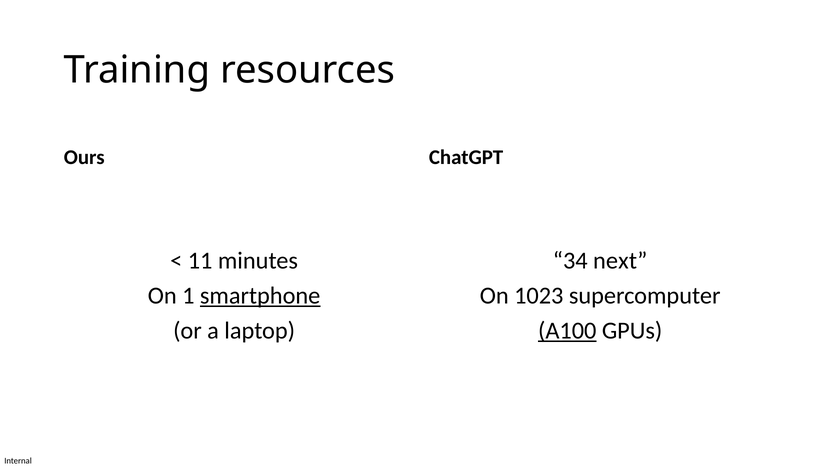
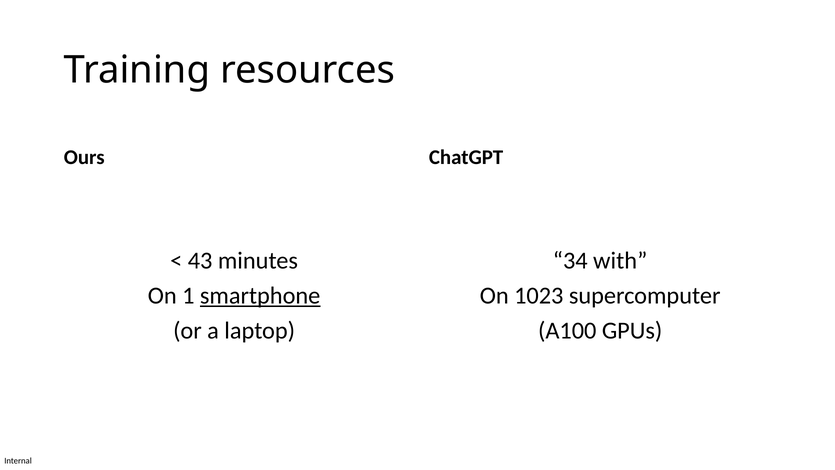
11: 11 -> 43 (200, 261)
next: next -> with (620, 261)
A100 underline: present -> none (567, 331)
